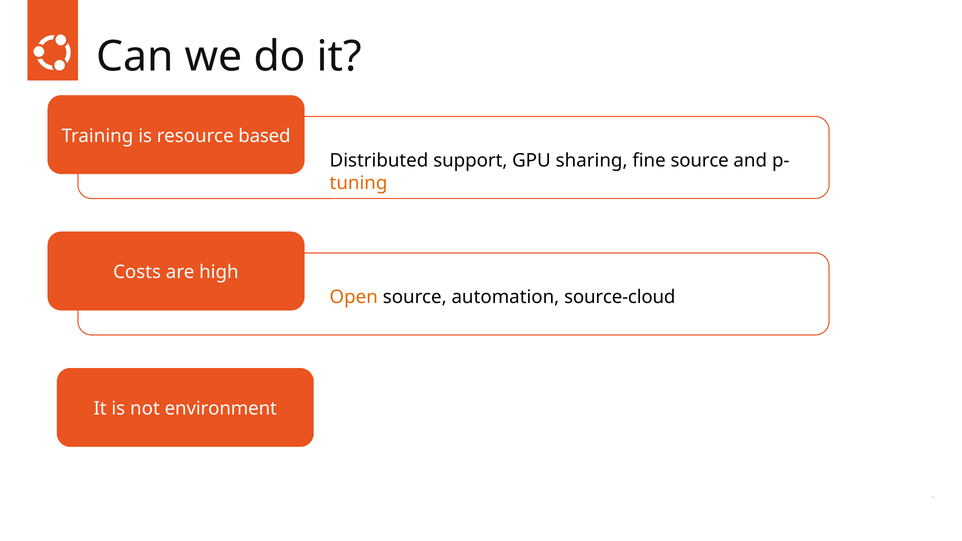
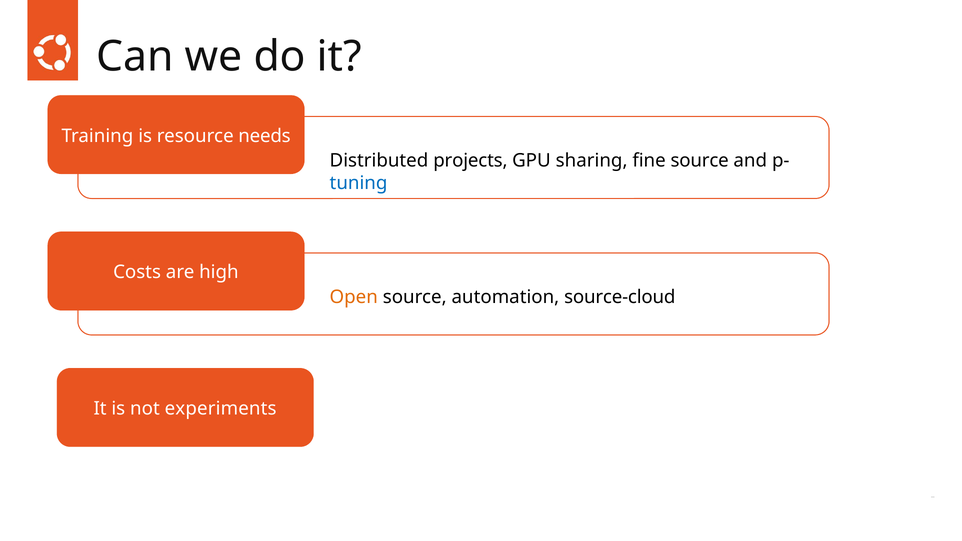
based: based -> needs (264, 136)
support: support -> projects (470, 161)
tuning colour: orange -> blue (359, 183)
environment: environment -> experiments (221, 409)
